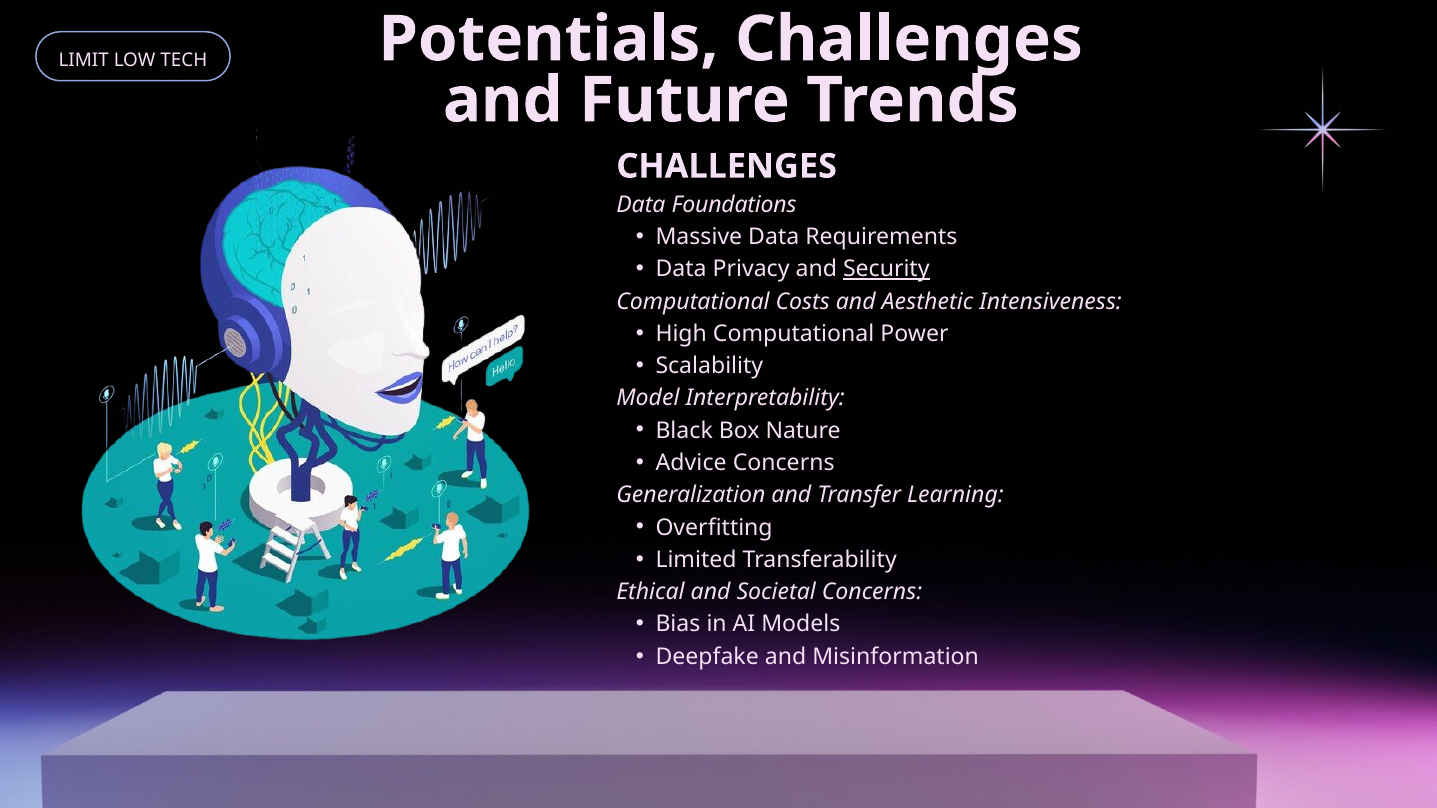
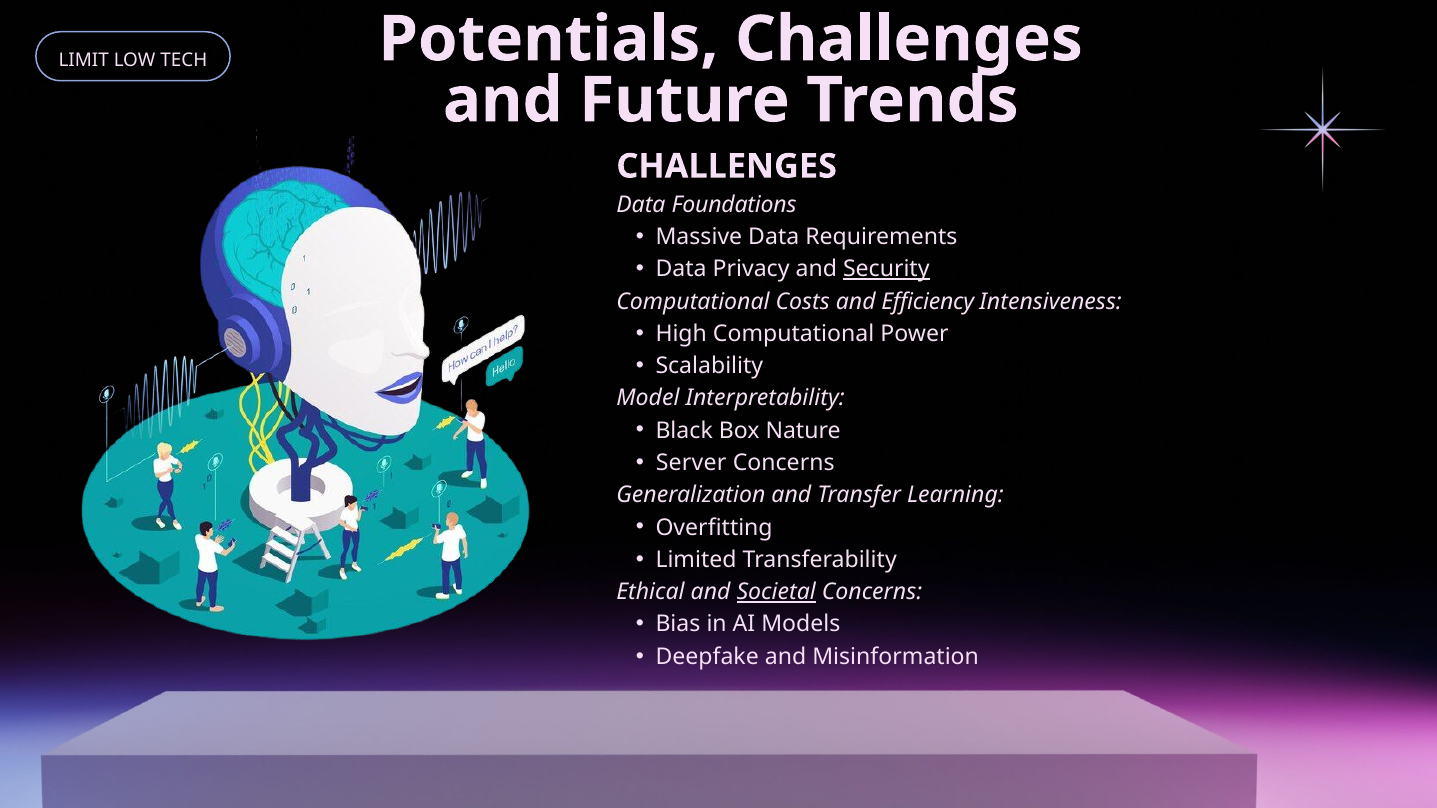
Aesthetic: Aesthetic -> Efficiency (928, 302)
Advice: Advice -> Server (691, 463)
Societal underline: none -> present (776, 592)
